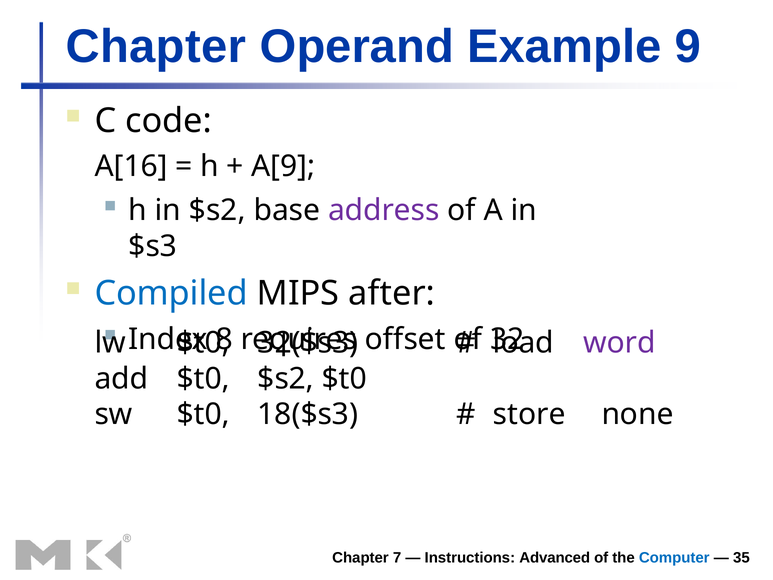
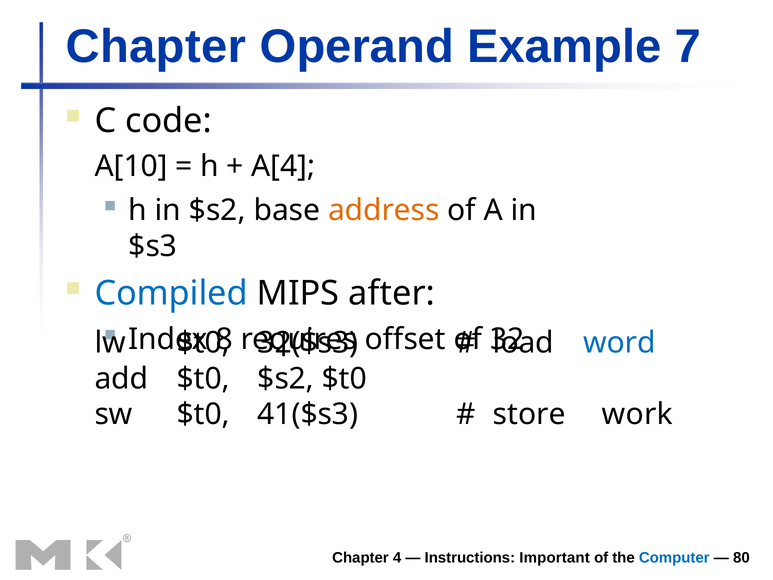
9: 9 -> 7 (688, 47)
A[16: A[16 -> A[10 (131, 166)
A[9: A[9 -> A[4 (283, 166)
address colour: purple -> orange (384, 210)
word colour: purple -> blue (619, 343)
18($s3: 18($s3 -> 41($s3 (308, 414)
none: none -> work (637, 414)
7: 7 -> 4 (397, 558)
Advanced: Advanced -> Important (555, 558)
35: 35 -> 80 (741, 558)
